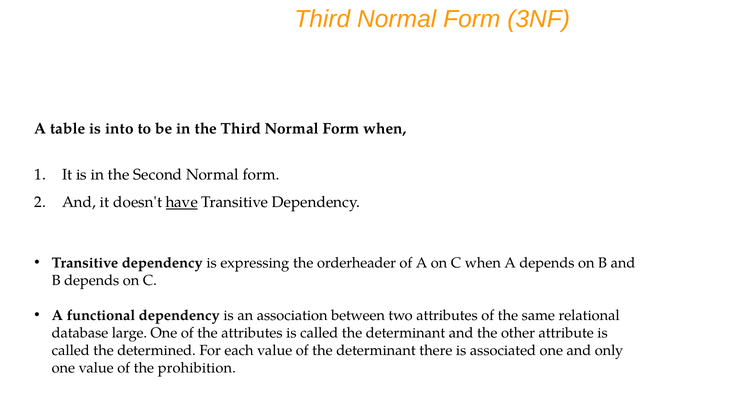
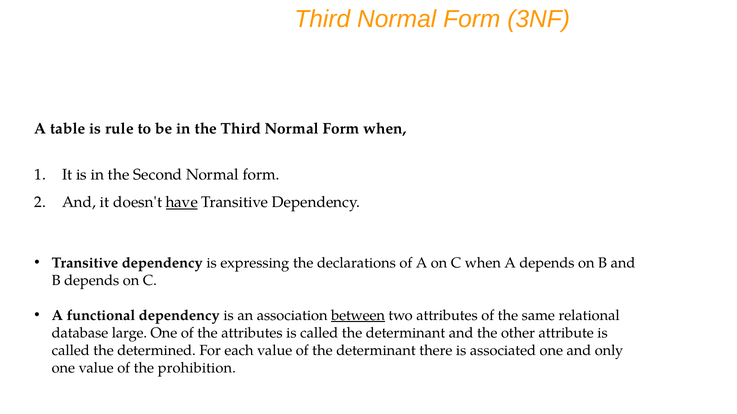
into: into -> rule (119, 129)
orderheader: orderheader -> declarations (356, 263)
between underline: none -> present (358, 316)
